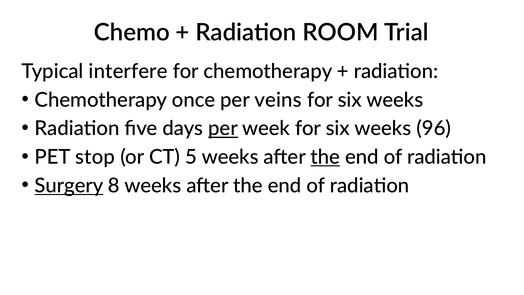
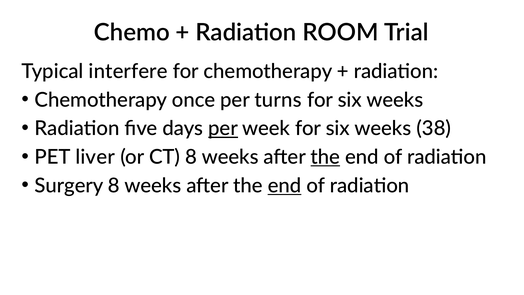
veins: veins -> turns (278, 100)
96: 96 -> 38 (434, 128)
stop: stop -> liver (95, 157)
CT 5: 5 -> 8 (191, 157)
Surgery underline: present -> none (69, 186)
end underline: none -> present (285, 186)
